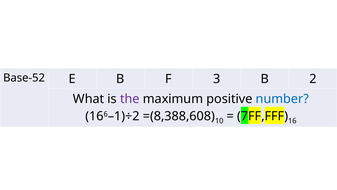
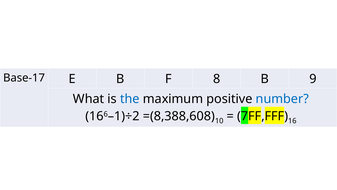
Base-52: Base-52 -> Base-17 (24, 78)
3: 3 -> 8 (217, 79)
2: 2 -> 9 (313, 79)
the colour: purple -> blue (130, 99)
